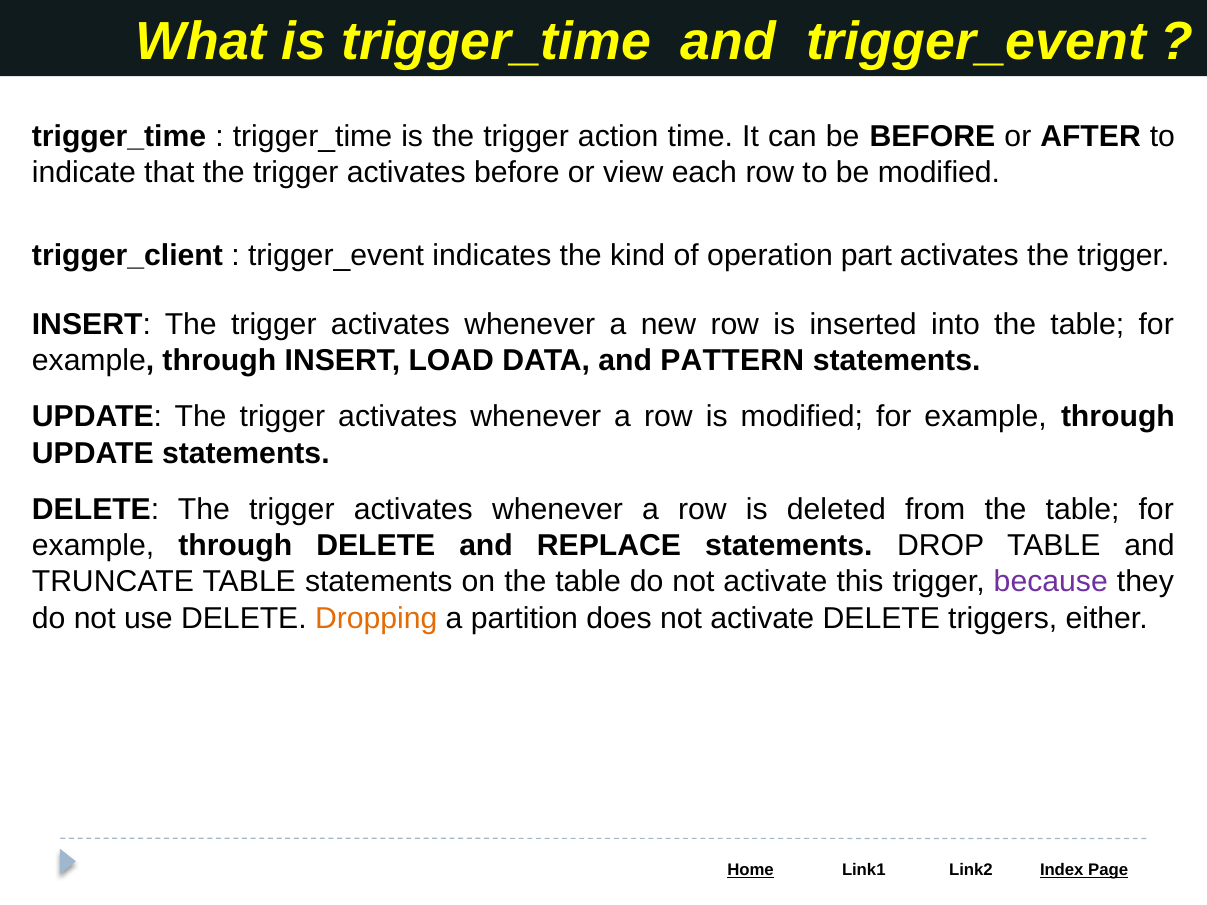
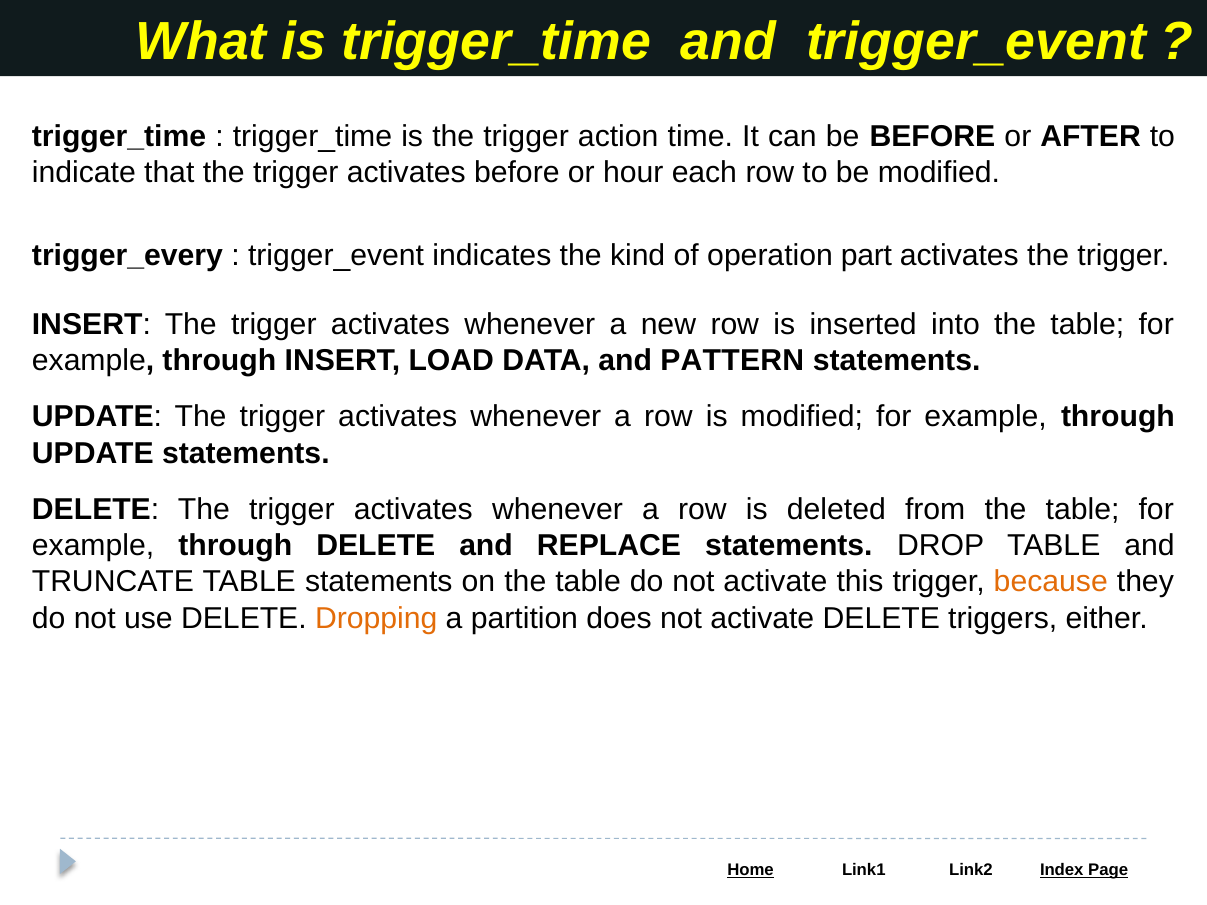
view: view -> hour (633, 173)
trigger_client: trigger_client -> trigger_every (127, 256)
because colour: purple -> orange (1051, 582)
